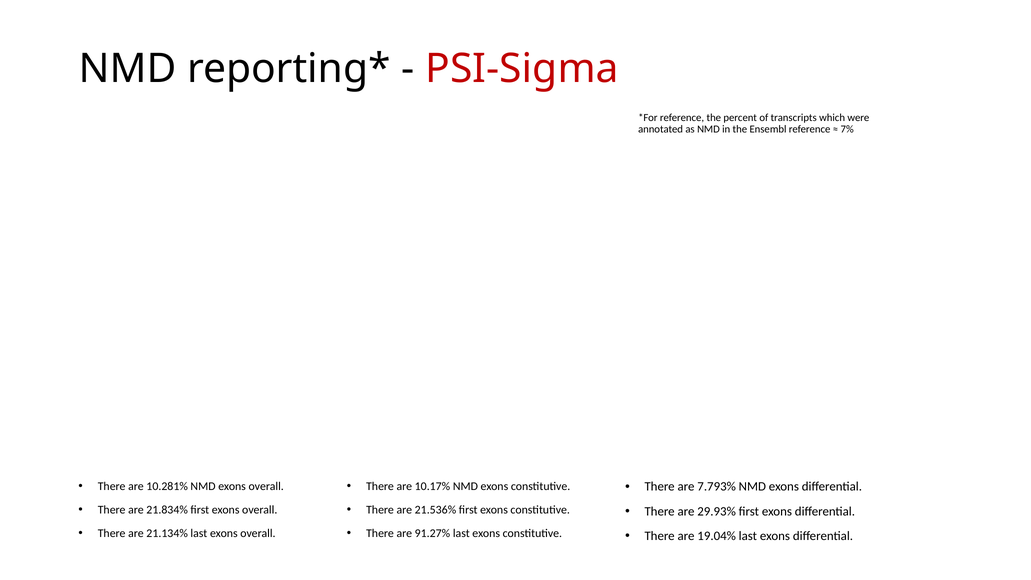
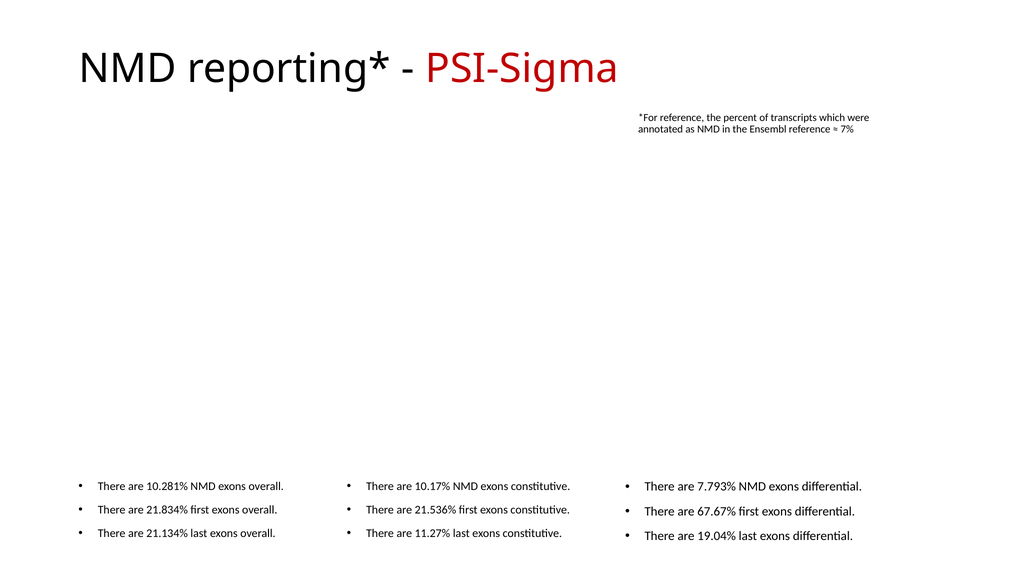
29.93%: 29.93% -> 67.67% (717, 511)
91.27%: 91.27% -> 11.27% (432, 533)
